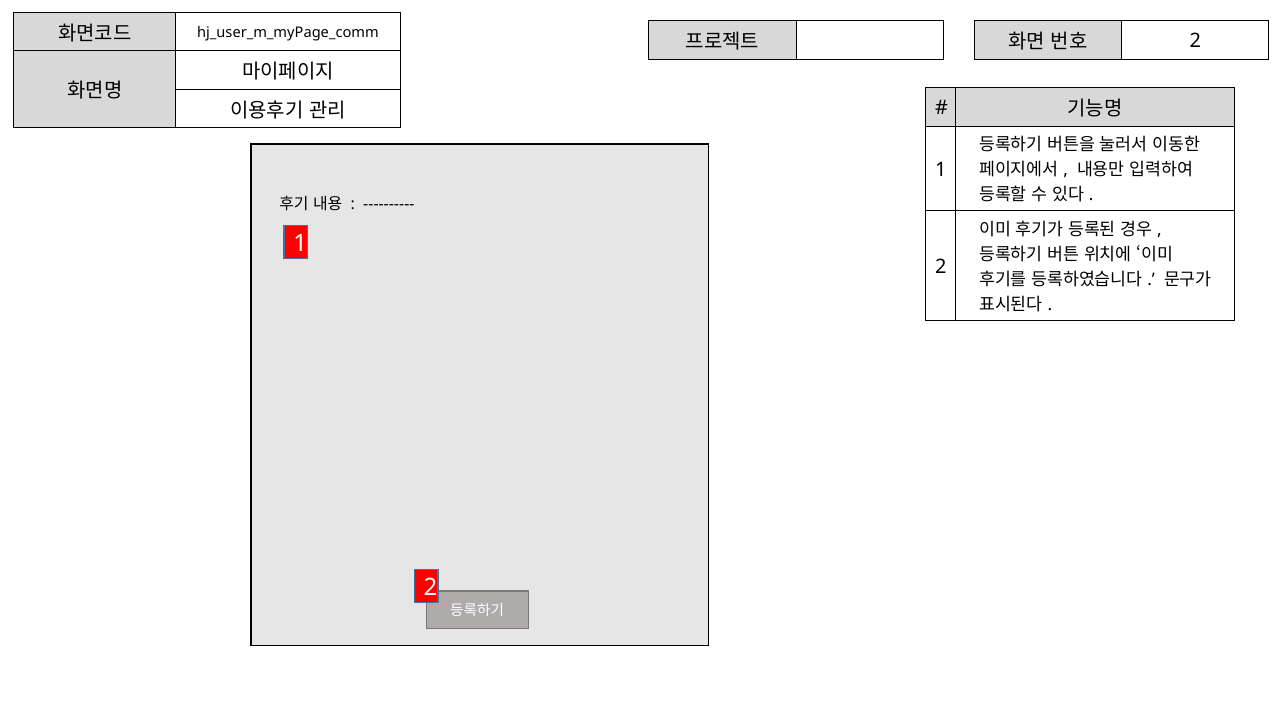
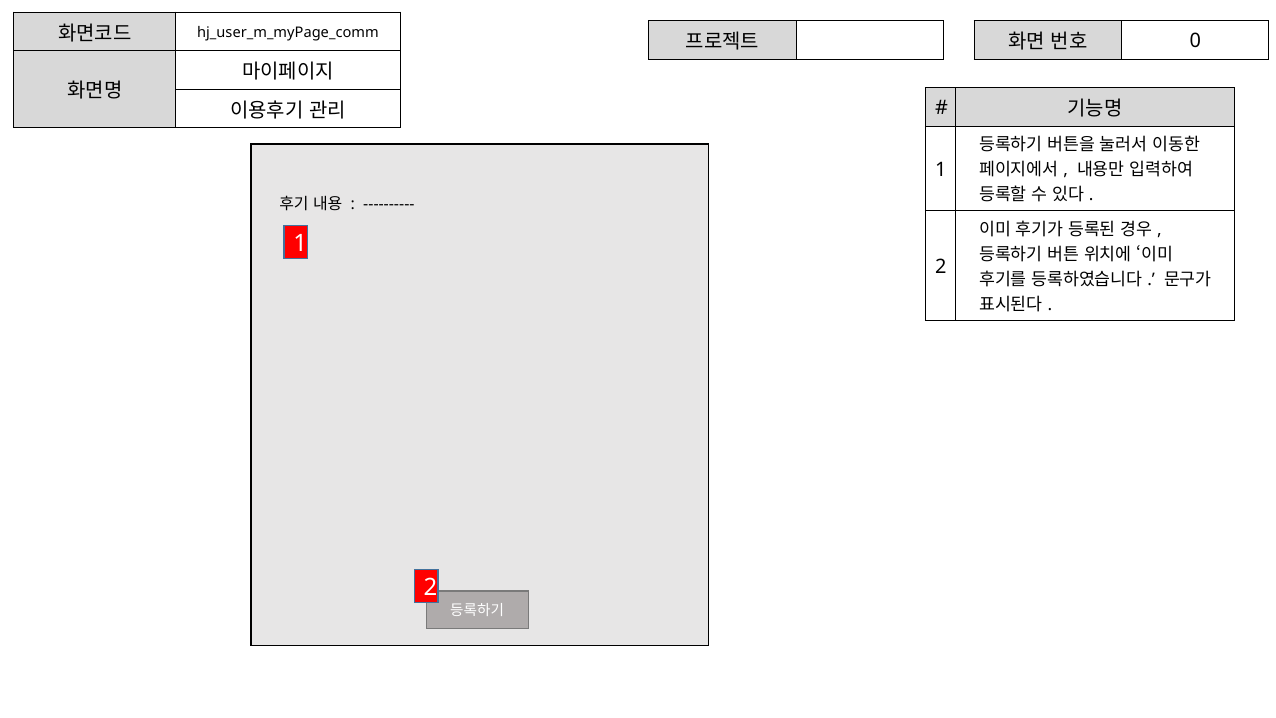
2: 2 -> 0 (1195, 41)
